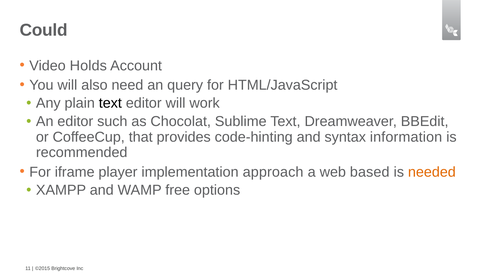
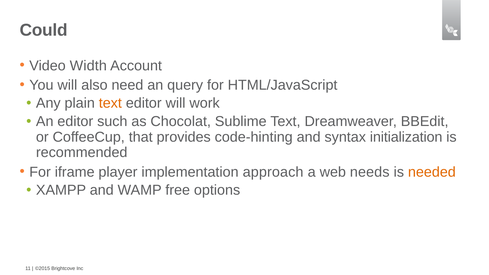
Holds: Holds -> Width (88, 66)
text colour: black -> orange (110, 103)
information: information -> initialization (406, 137)
based: based -> needs (370, 172)
